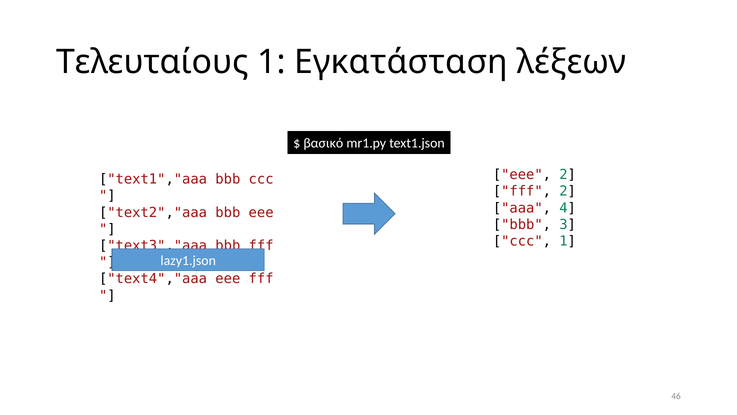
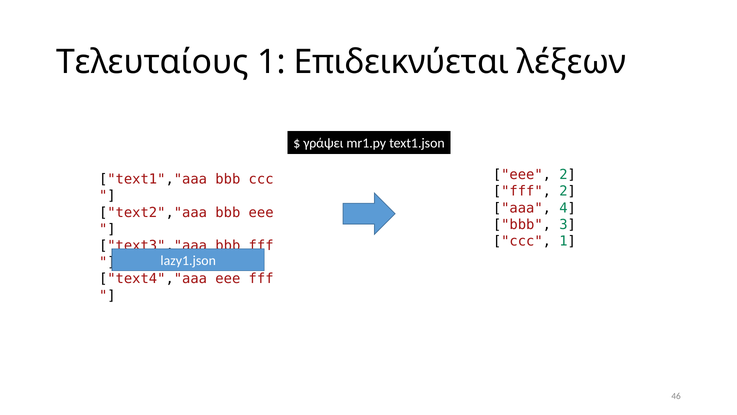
Εγκατάσταση: Εγκατάσταση -> Επιδεικνύεται (401, 62)
βασικό: βασικό -> γράψει (323, 143)
